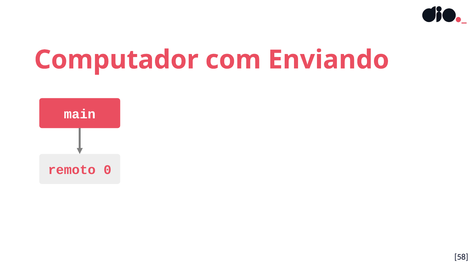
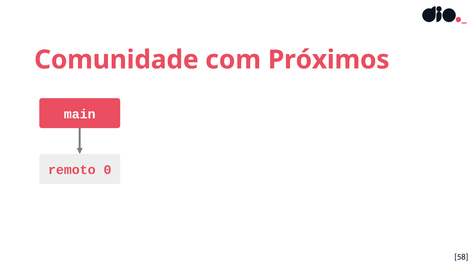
Computador: Computador -> Comunidade (116, 60)
Enviando: Enviando -> Próximos (329, 60)
